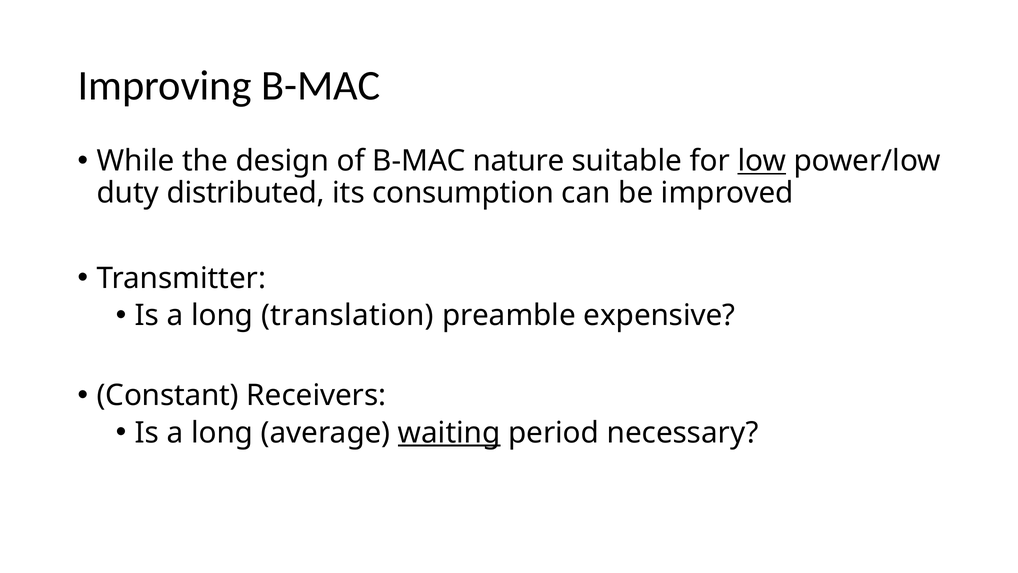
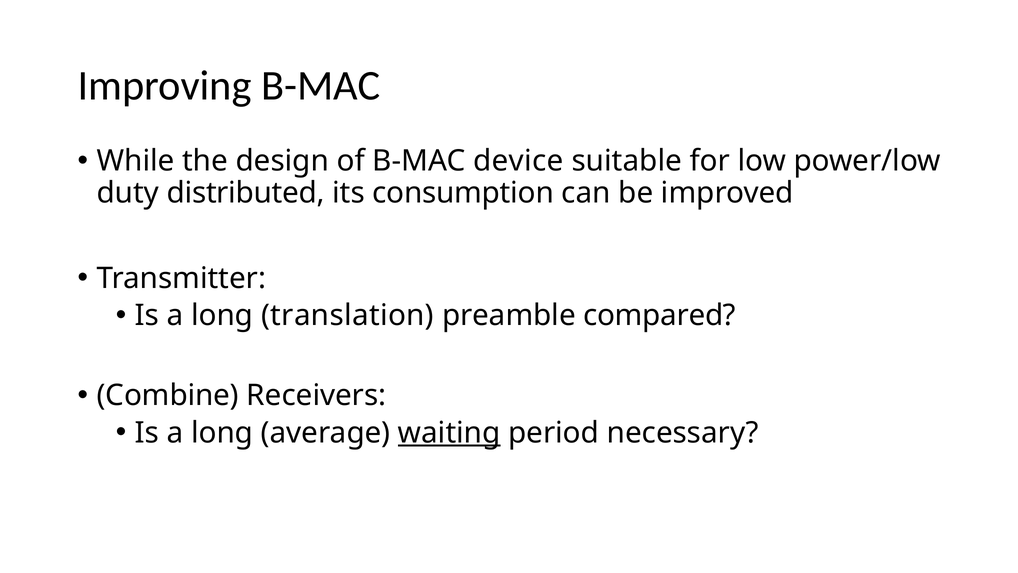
nature: nature -> device (518, 161)
low underline: present -> none (762, 161)
expensive: expensive -> compared (660, 315)
Constant: Constant -> Combine (168, 395)
